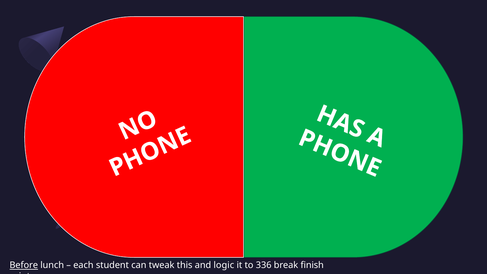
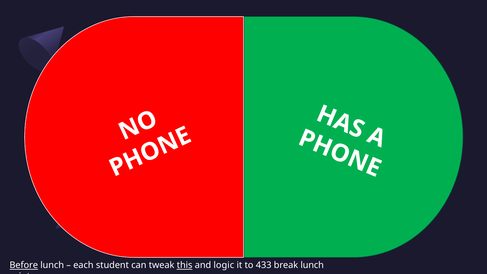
this underline: none -> present (185, 265)
336: 336 -> 433 (264, 265)
break finish: finish -> lunch (312, 265)
